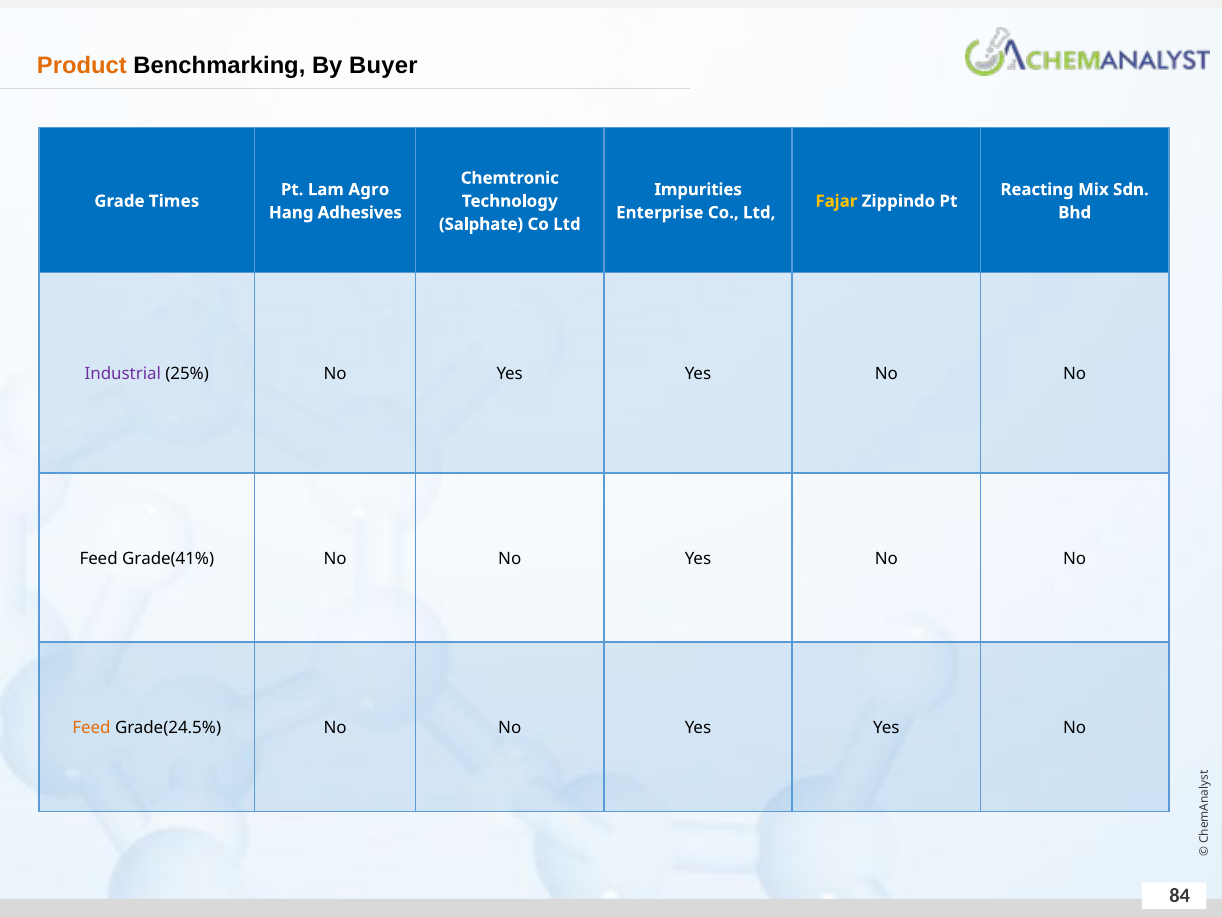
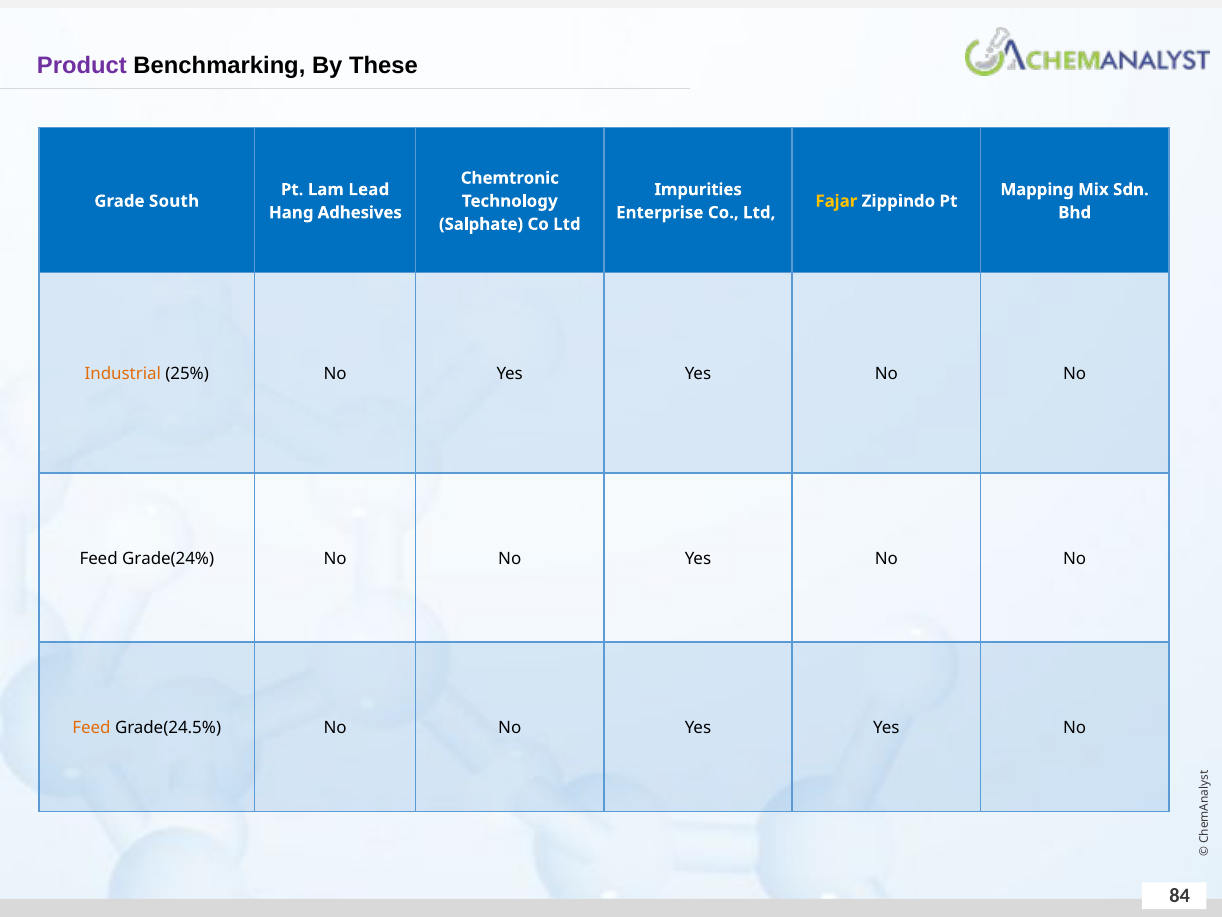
Product colour: orange -> purple (82, 65)
Buyer: Buyer -> These (383, 65)
Agro: Agro -> Lead (369, 189)
Reacting: Reacting -> Mapping (1037, 189)
Times: Times -> South (174, 201)
Industrial colour: purple -> orange (123, 374)
Grade(41%: Grade(41% -> Grade(24% (168, 558)
